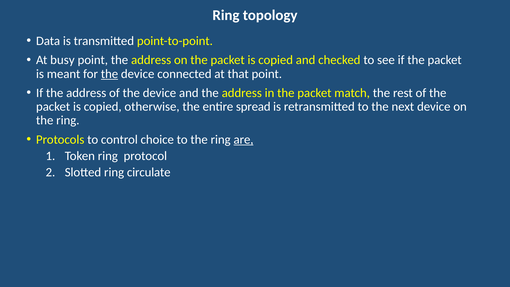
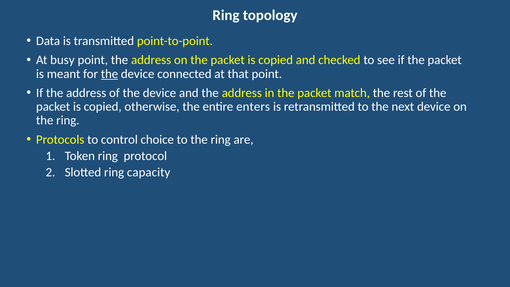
spread: spread -> enters (253, 107)
are underline: present -> none (244, 139)
circulate: circulate -> capacity (149, 172)
